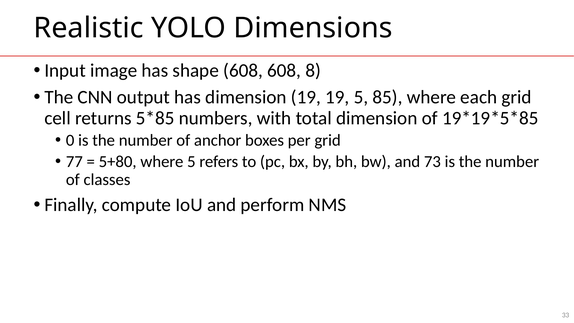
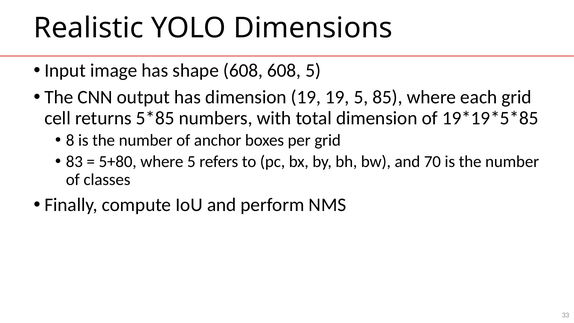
608 8: 8 -> 5 (313, 71)
0: 0 -> 8 (70, 140)
77: 77 -> 83 (74, 161)
73: 73 -> 70 (432, 161)
